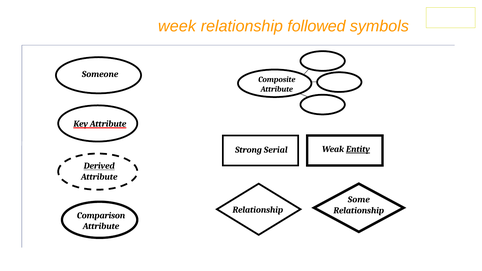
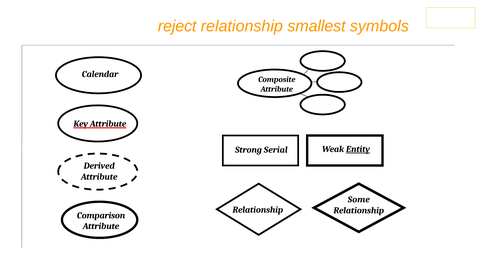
week: week -> reject (177, 26)
followed: followed -> smallest (316, 26)
Someone: Someone -> Calendar (100, 74)
Derived underline: present -> none (99, 166)
